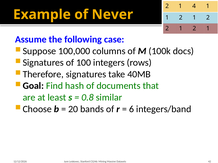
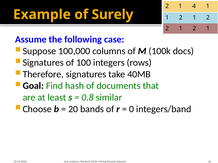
Never: Never -> Surely (112, 15)
6: 6 -> 0 (131, 109)
